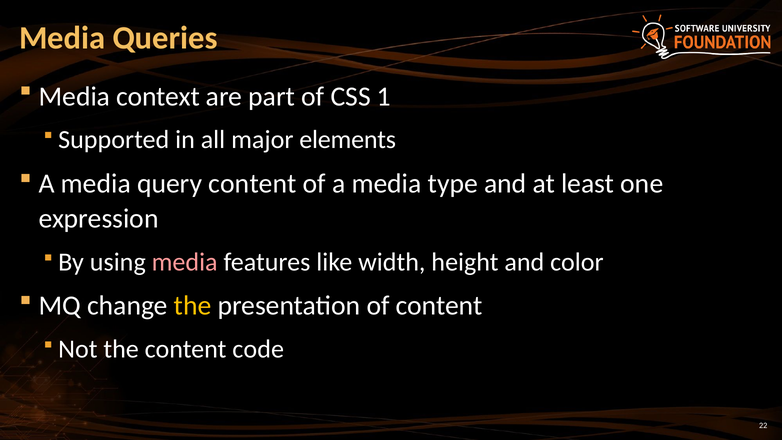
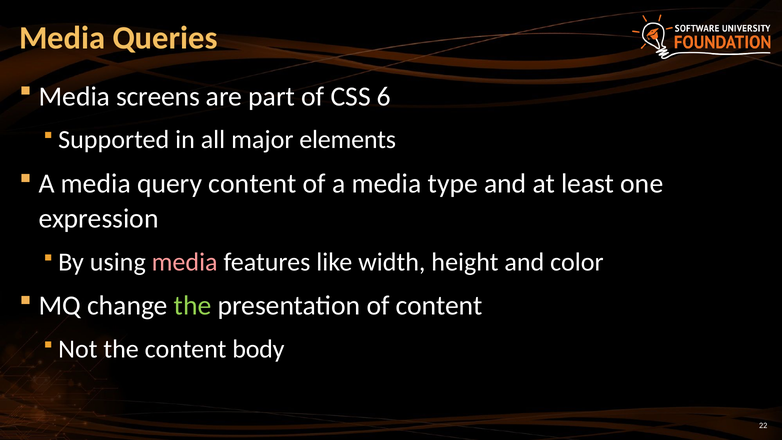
context: context -> screens (158, 96)
1: 1 -> 6 (384, 96)
the colour: yellow -> light green (193, 306)
code: code -> body (258, 349)
